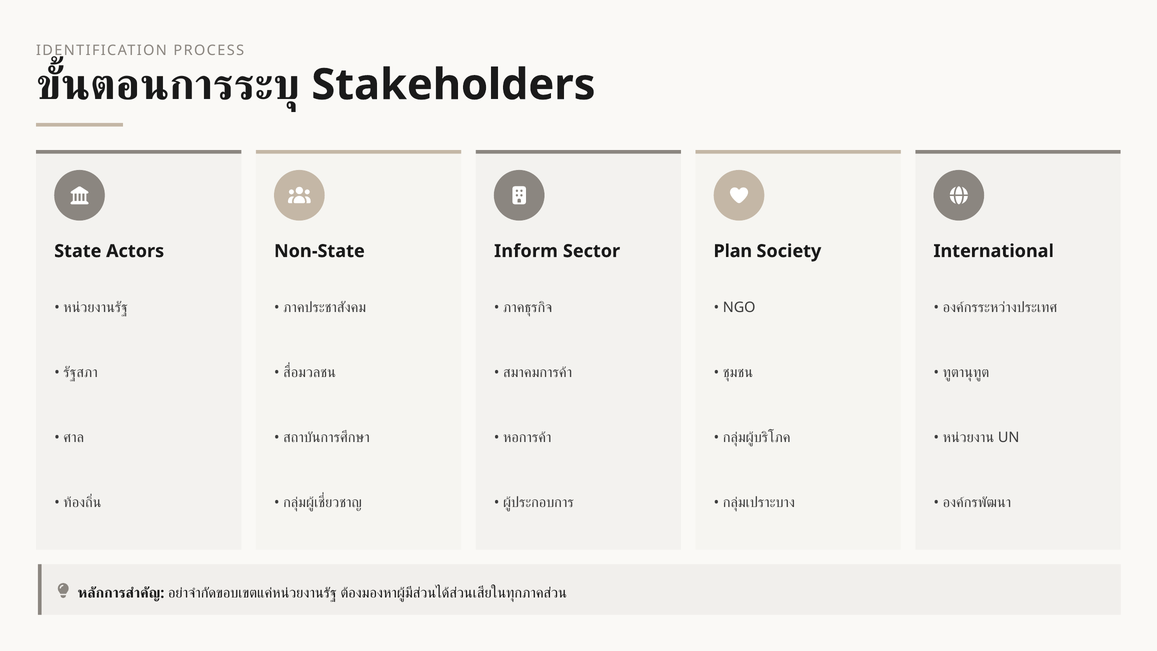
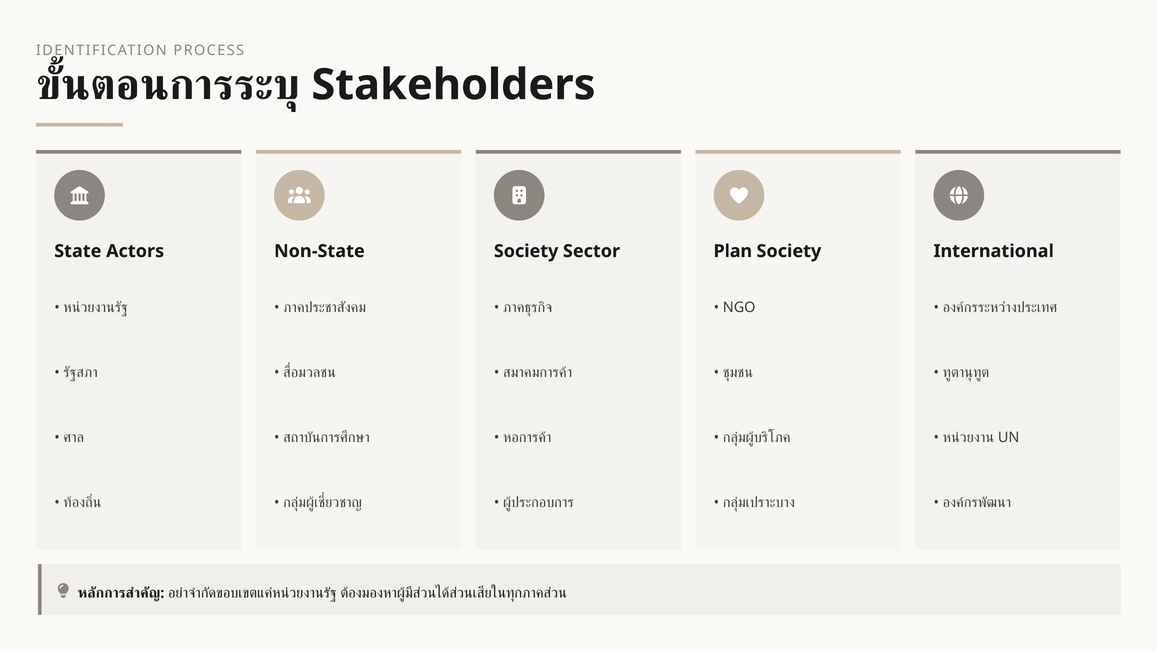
Inform: Inform -> Society (526, 251)
